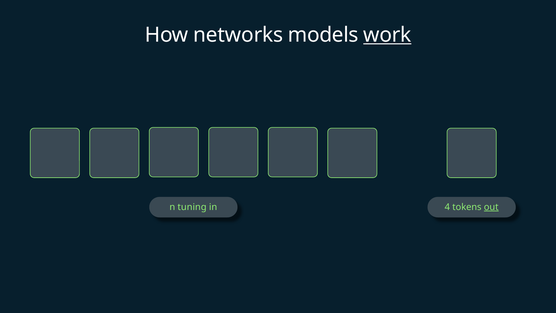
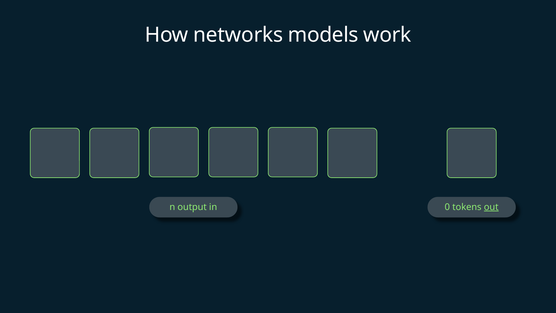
work underline: present -> none (387, 35)
tuning: tuning -> output (192, 207)
4: 4 -> 0 (447, 207)
